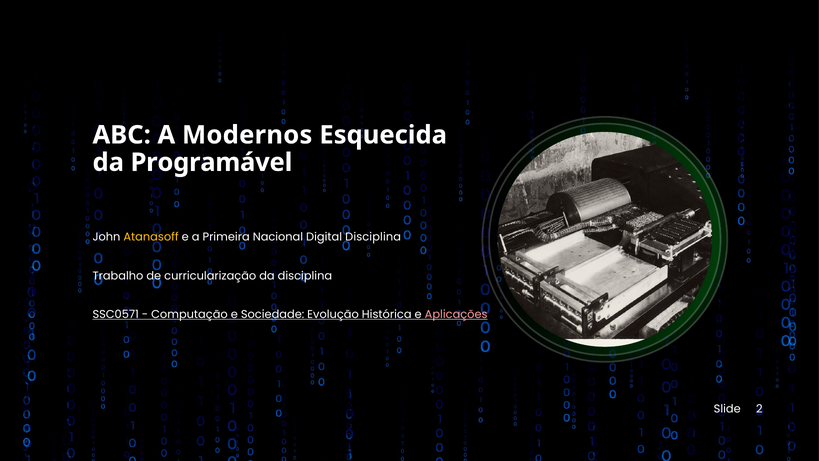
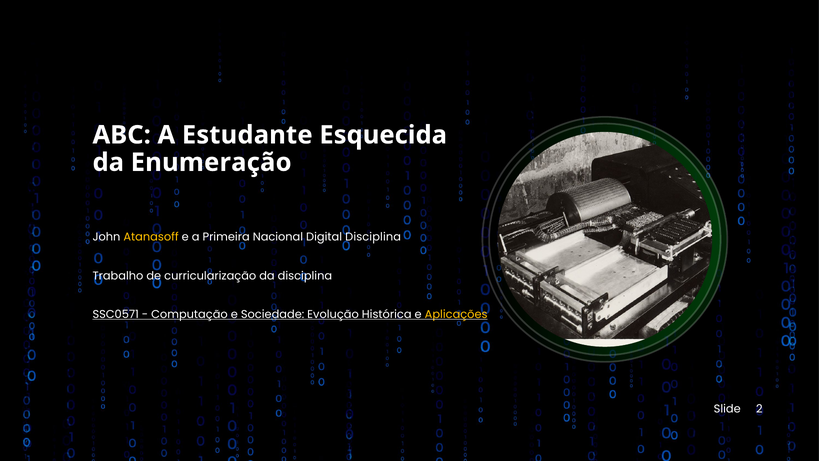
Modernos: Modernos -> Estudante (247, 135)
Programável: Programável -> Enumeração (211, 162)
Aplicações colour: pink -> yellow (456, 314)
